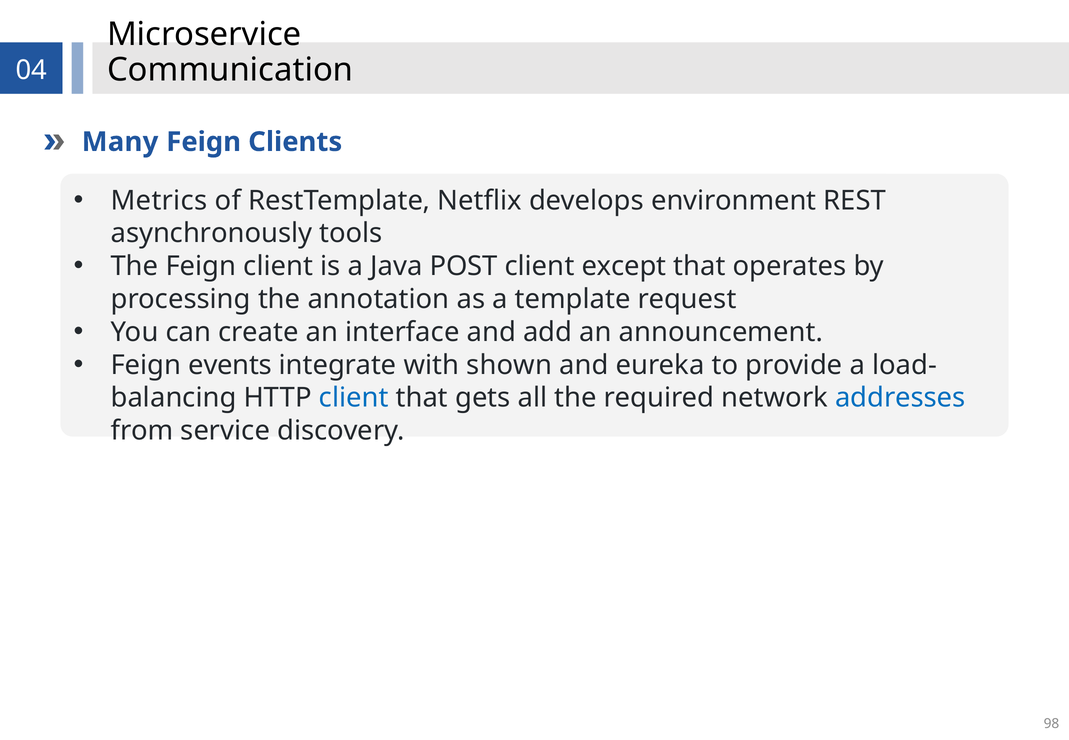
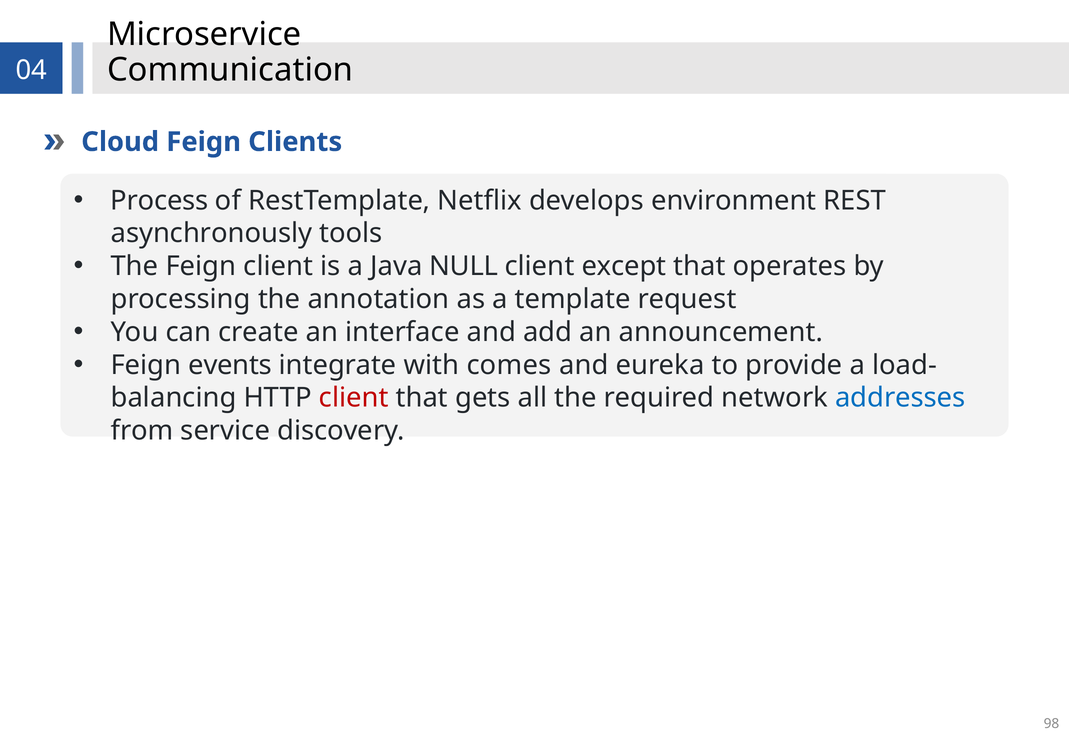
Many: Many -> Cloud (120, 142)
Metrics: Metrics -> Process (159, 201)
POST: POST -> NULL (464, 266)
shown: shown -> comes (509, 365)
client colour: blue -> red (354, 398)
